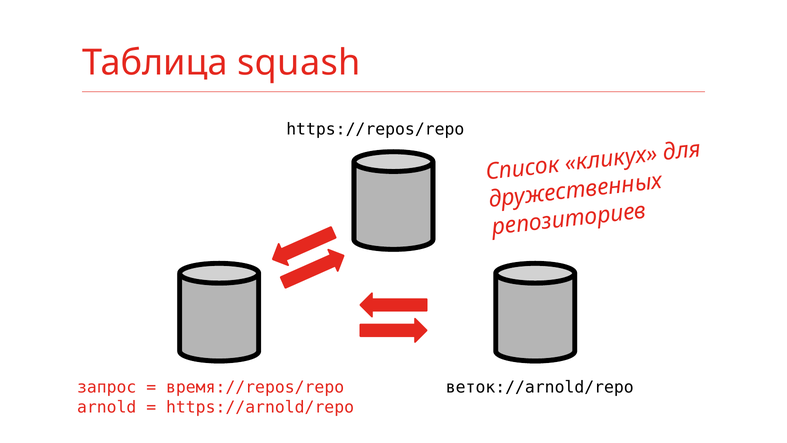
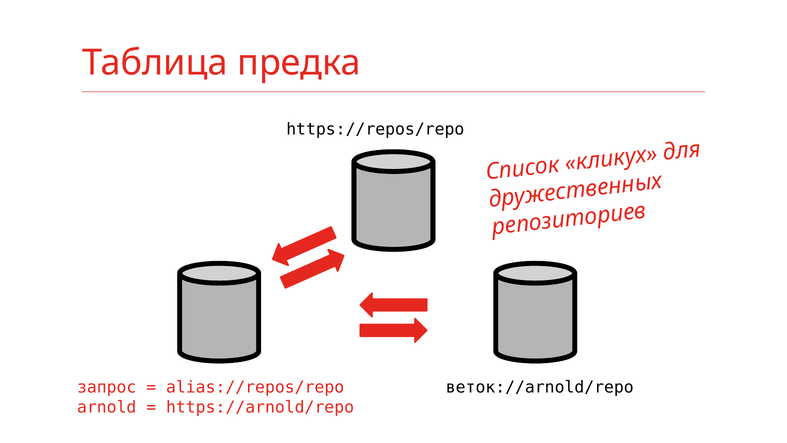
squash: squash -> предка (299, 63)
время://repos/repo: время://repos/repo -> alias://repos/repo (255, 387)
